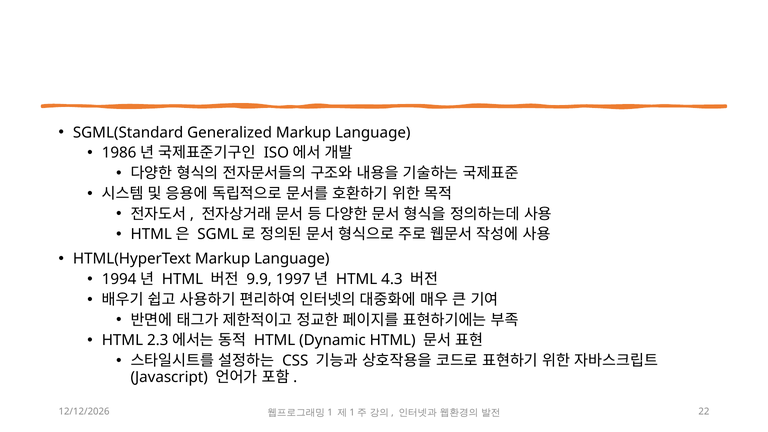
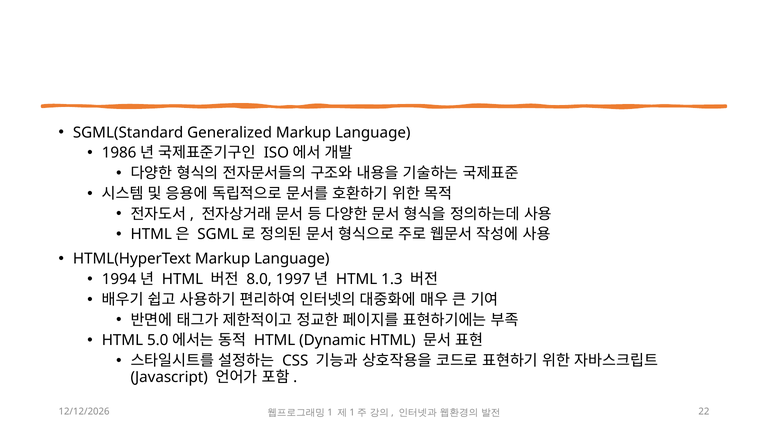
9.9: 9.9 -> 8.0 (259, 279)
4.3: 4.3 -> 1.3 (392, 279)
2.3: 2.3 -> 5.0 (158, 340)
